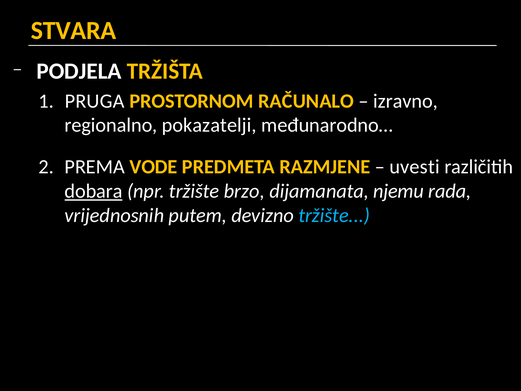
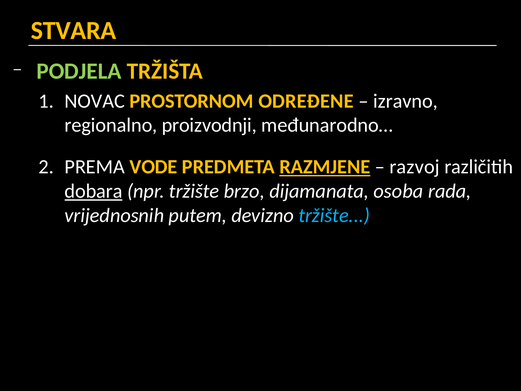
PODJELA colour: white -> light green (79, 71)
PRUGA: PRUGA -> NOVAC (95, 101)
RAČUNALO: RAČUNALO -> ODREĐENE (306, 101)
pokazatelji: pokazatelji -> proizvodnji (209, 125)
RAZMJENE underline: none -> present (325, 167)
uvesti: uvesti -> razvoj (415, 167)
njemu: njemu -> osoba (398, 191)
